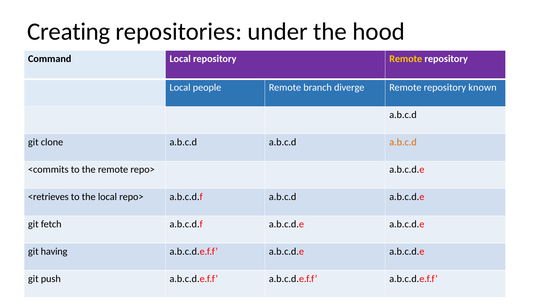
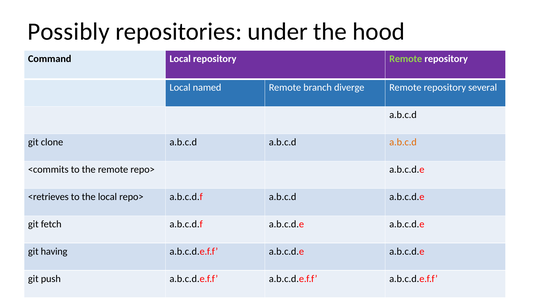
Creating: Creating -> Possibly (69, 31)
Remote colour: yellow -> light green (406, 59)
people: people -> named (207, 88)
known: known -> several (483, 88)
